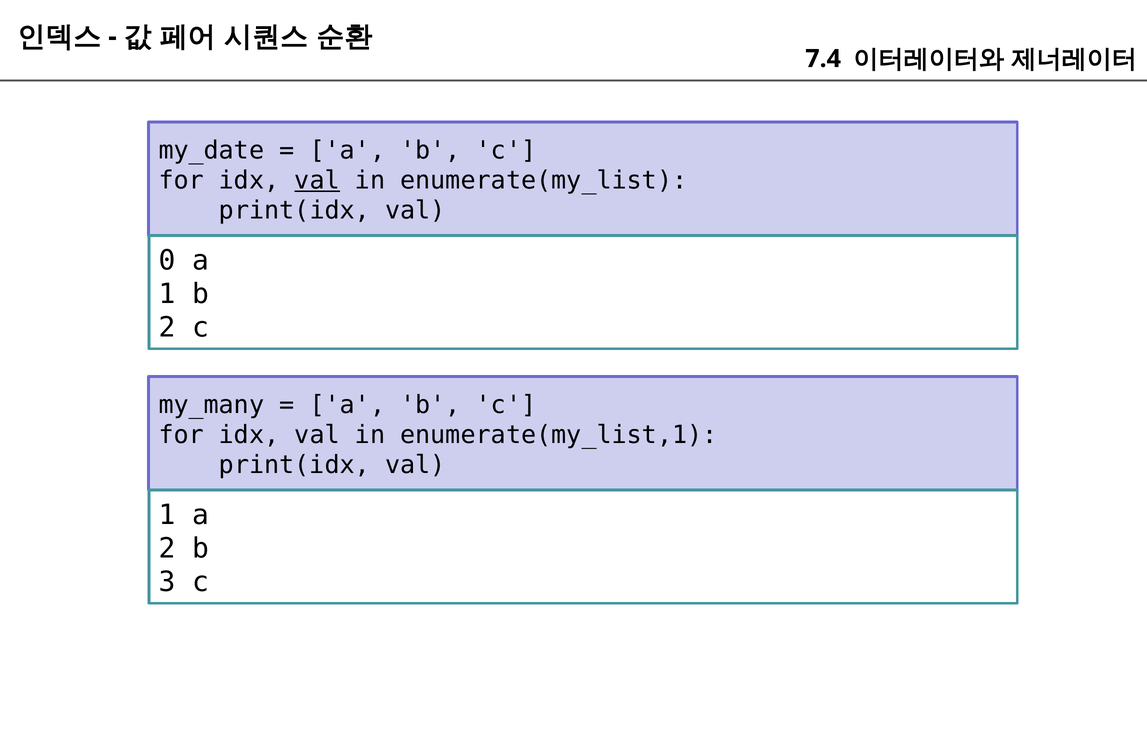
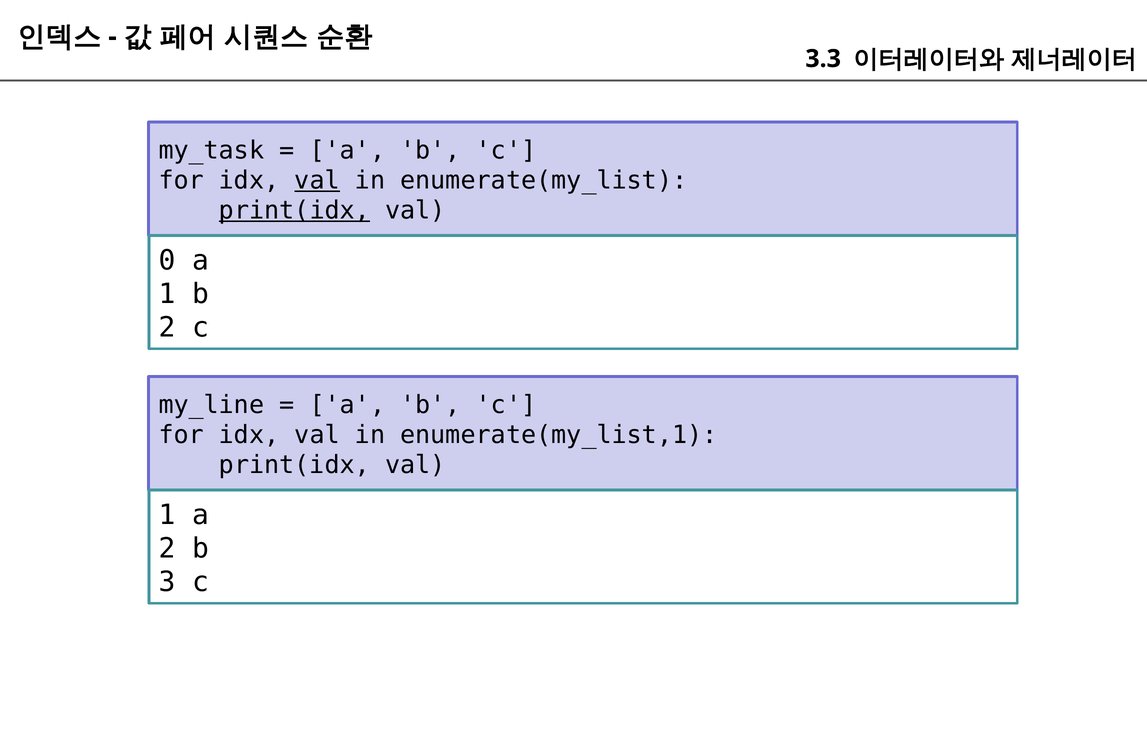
7.4: 7.4 -> 3.3 (823, 59)
my_date: my_date -> my_task (211, 150)
print(idx underline: none -> present (294, 211)
my_many: my_many -> my_line (211, 405)
